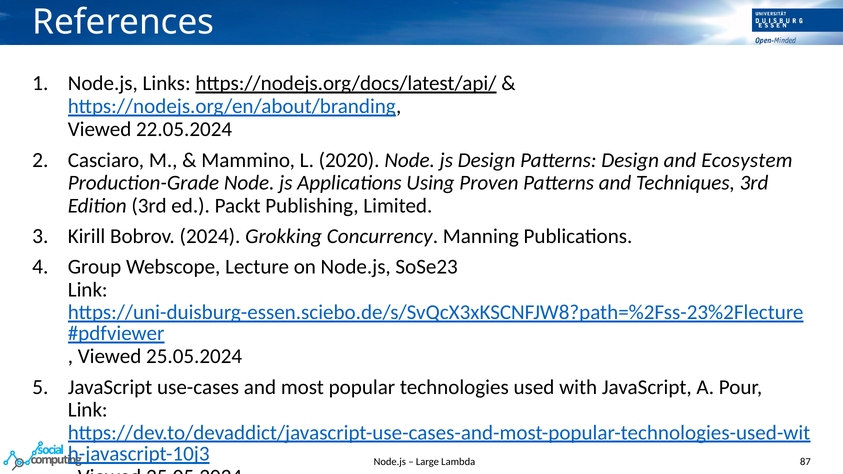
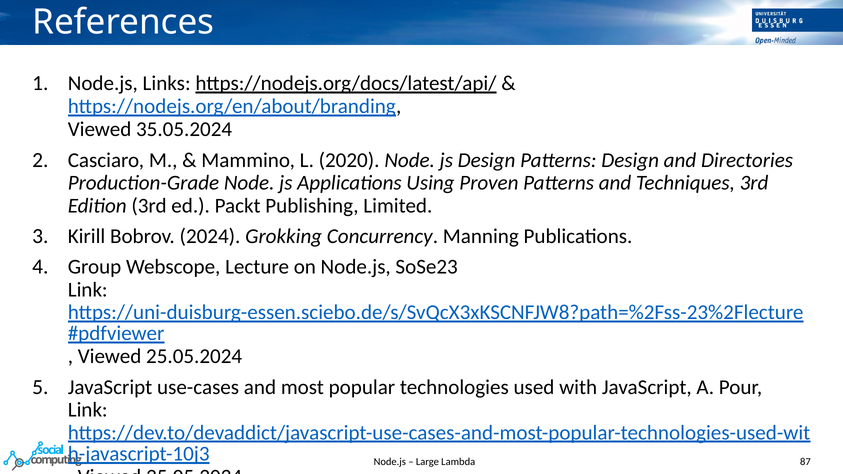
22.05.2024: 22.05.2024 -> 35.05.2024 (184, 130)
Ecosystem: Ecosystem -> Directories (747, 160)
